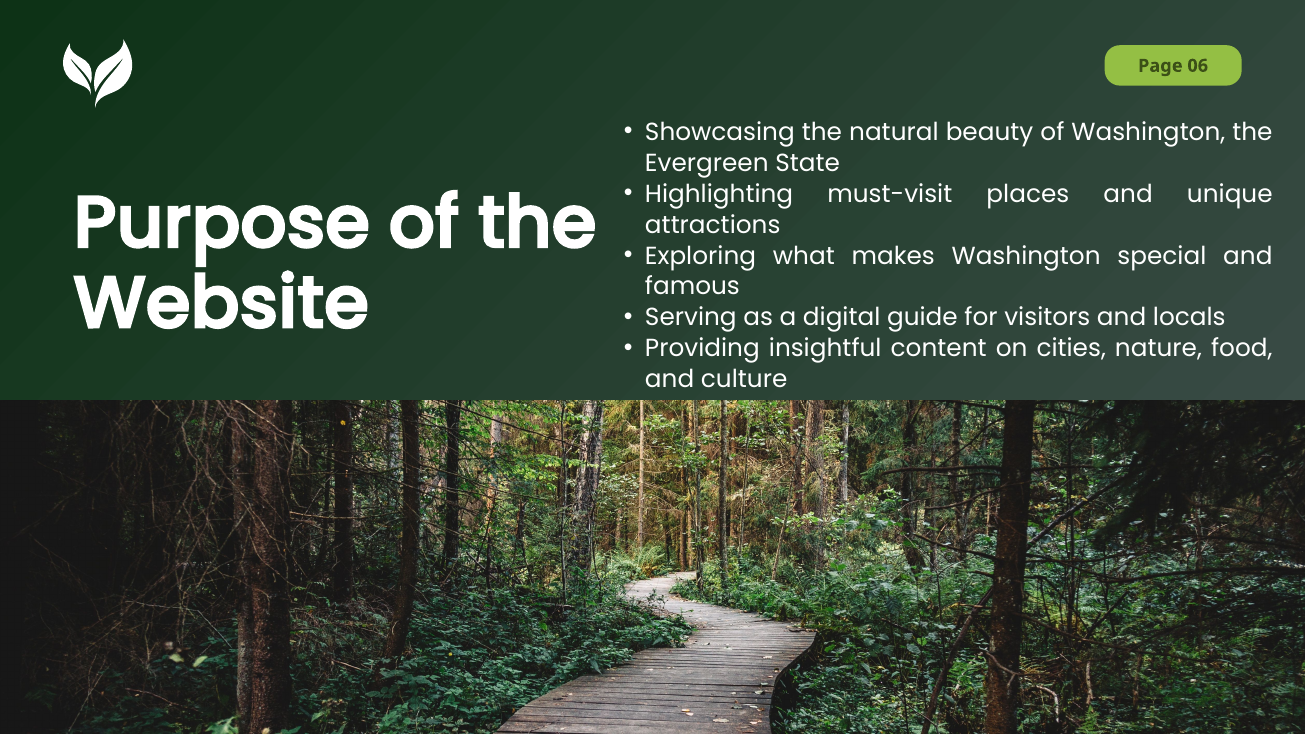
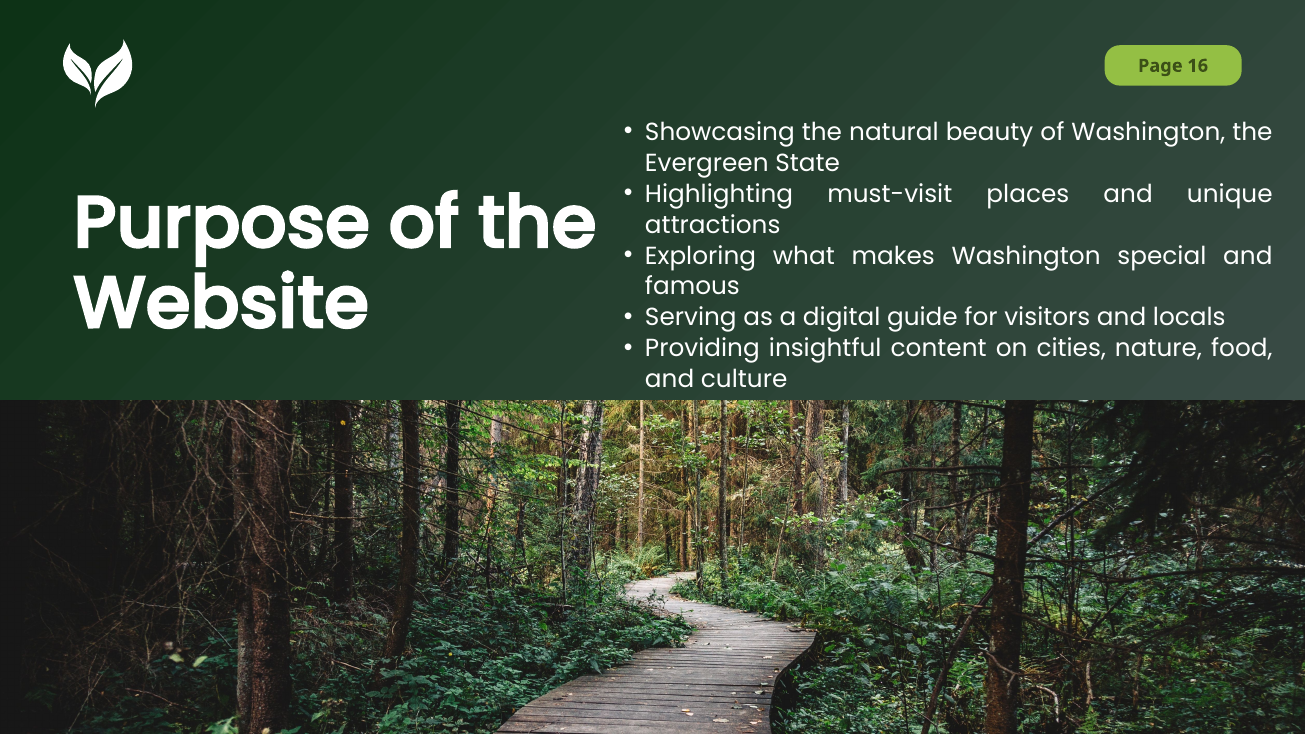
06: 06 -> 16 (1198, 66)
